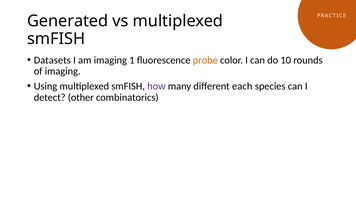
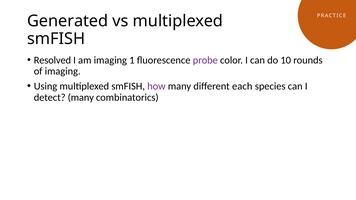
Datasets: Datasets -> Resolved (52, 60)
probe colour: orange -> purple (205, 60)
detect other: other -> many (81, 98)
